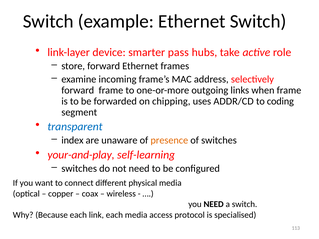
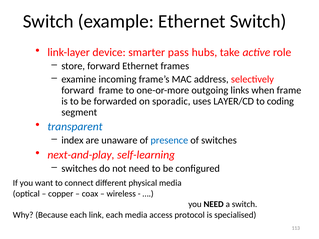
chipping: chipping -> sporadic (171, 101)
ADDR/CD: ADDR/CD -> LAYER/CD (234, 101)
presence colour: orange -> blue (169, 141)
your-and-play: your-and-play -> next-and-play (81, 155)
